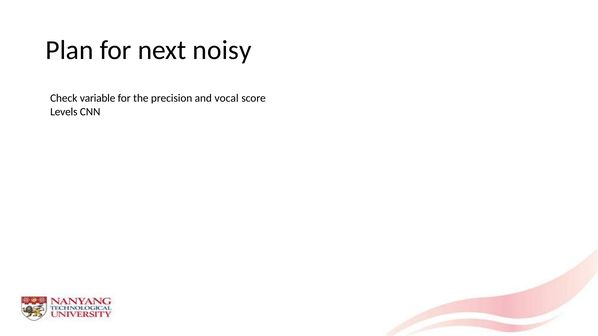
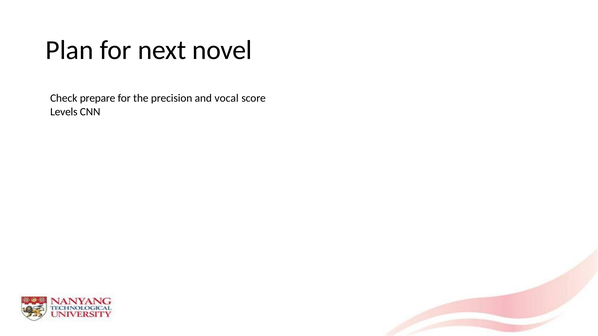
noisy: noisy -> novel (222, 50)
variable: variable -> prepare (98, 98)
